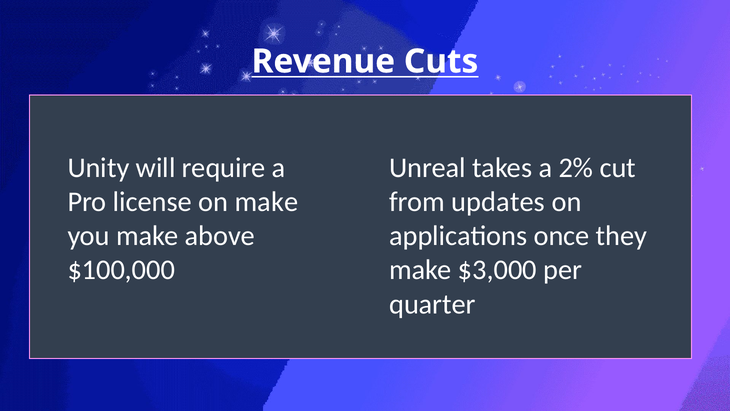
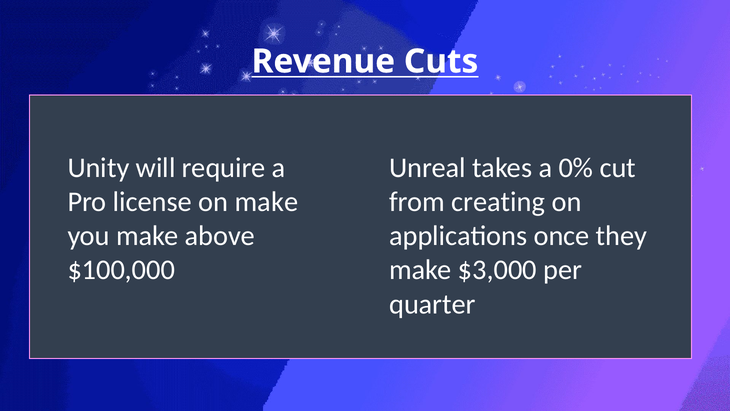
2%: 2% -> 0% (576, 168)
updates: updates -> creating (498, 202)
